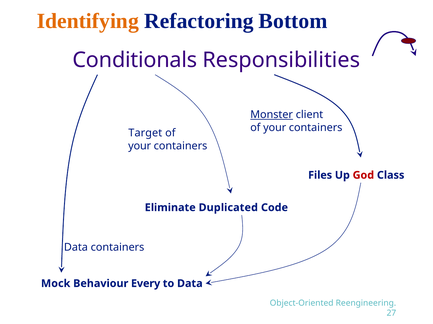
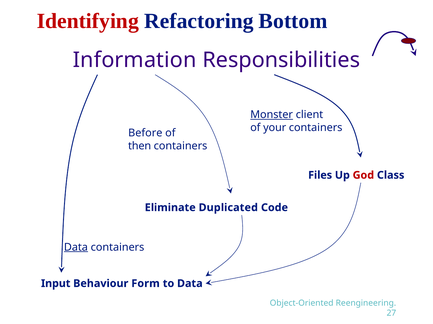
Identifying colour: orange -> red (88, 21)
Conditionals: Conditionals -> Information (135, 60)
Target: Target -> Before (145, 133)
your: your -> then (140, 146)
Data underline: none -> present (76, 248)
Mock: Mock -> Input (56, 284)
Every: Every -> Form (146, 284)
